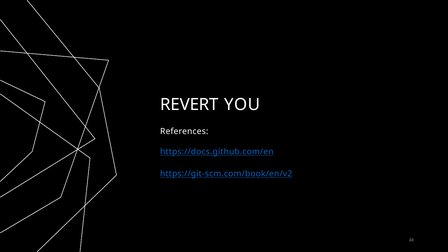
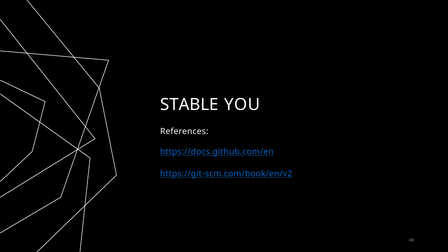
REVERT: REVERT -> STABLE (189, 105)
